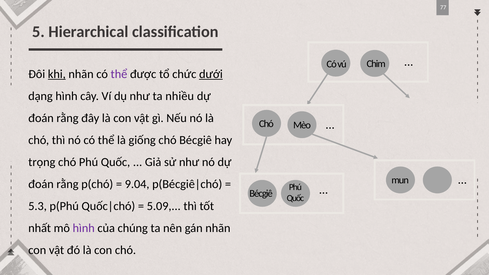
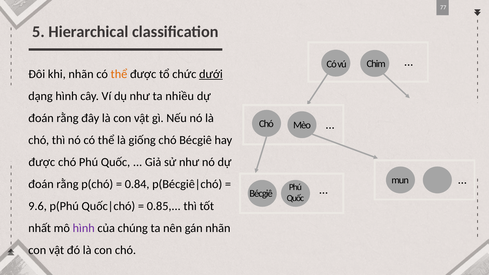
khi underline: present -> none (57, 74)
thể colour: purple -> orange (119, 74)
trọng: trọng -> được (42, 162)
9.04: 9.04 -> 0.84 (137, 184)
5.3: 5.3 -> 9.6 (38, 206)
5.09: 5.09 -> 0.85 (164, 206)
